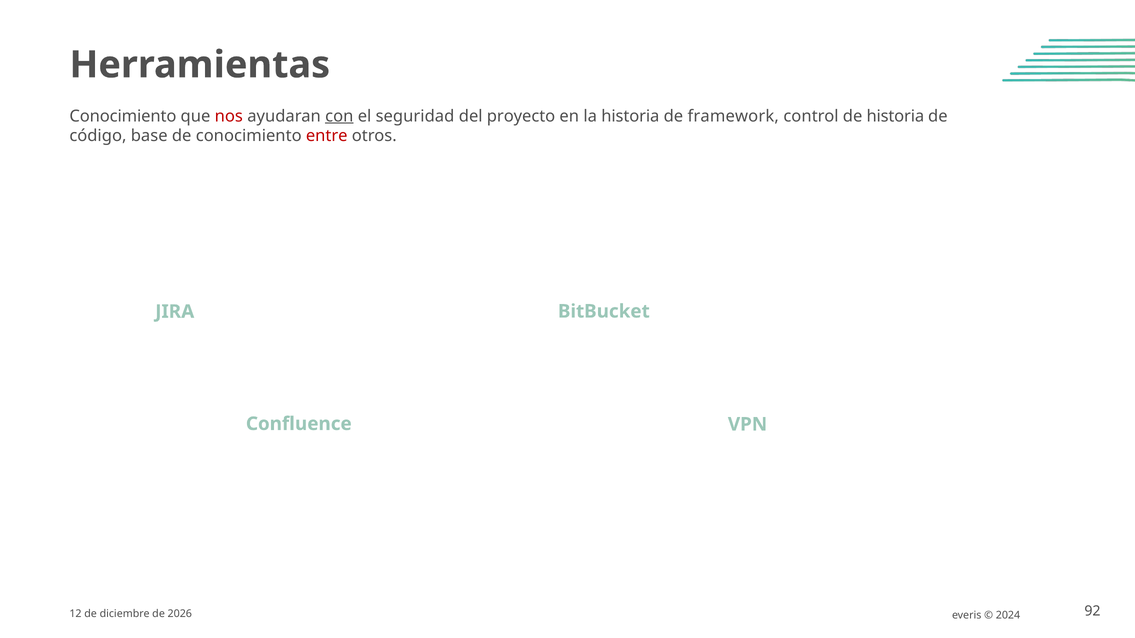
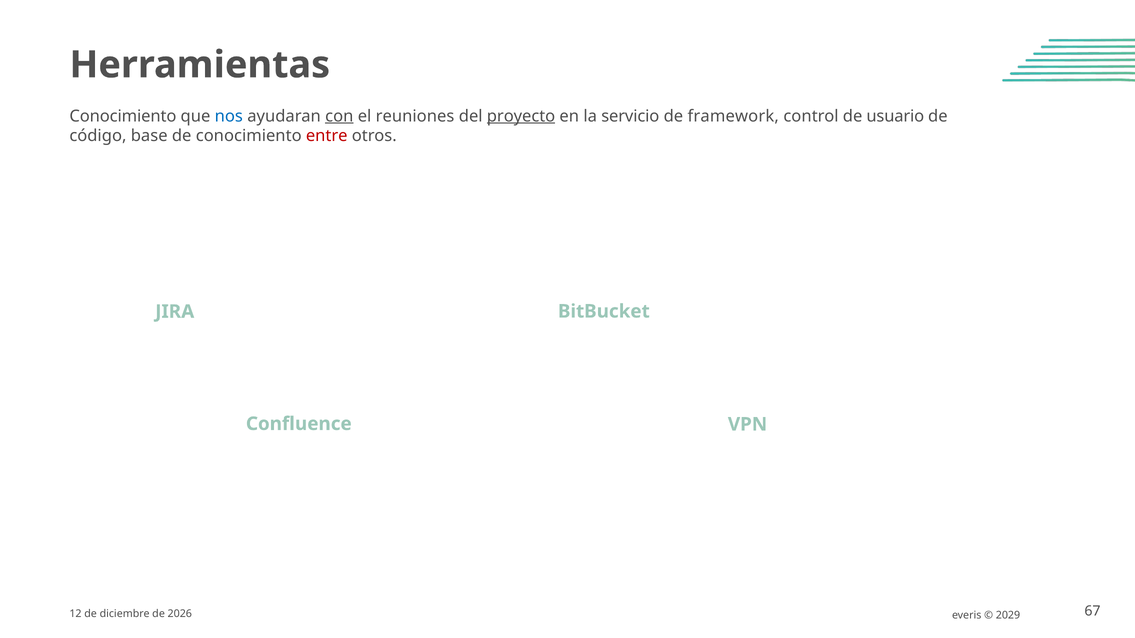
nos colour: red -> blue (229, 116)
seguridad: seguridad -> reuniones (415, 116)
proyecto underline: none -> present (521, 116)
la historia: historia -> servicio (630, 116)
de historia: historia -> usuario (895, 116)
92: 92 -> 67 (1092, 612)
2024: 2024 -> 2029 (1008, 616)
